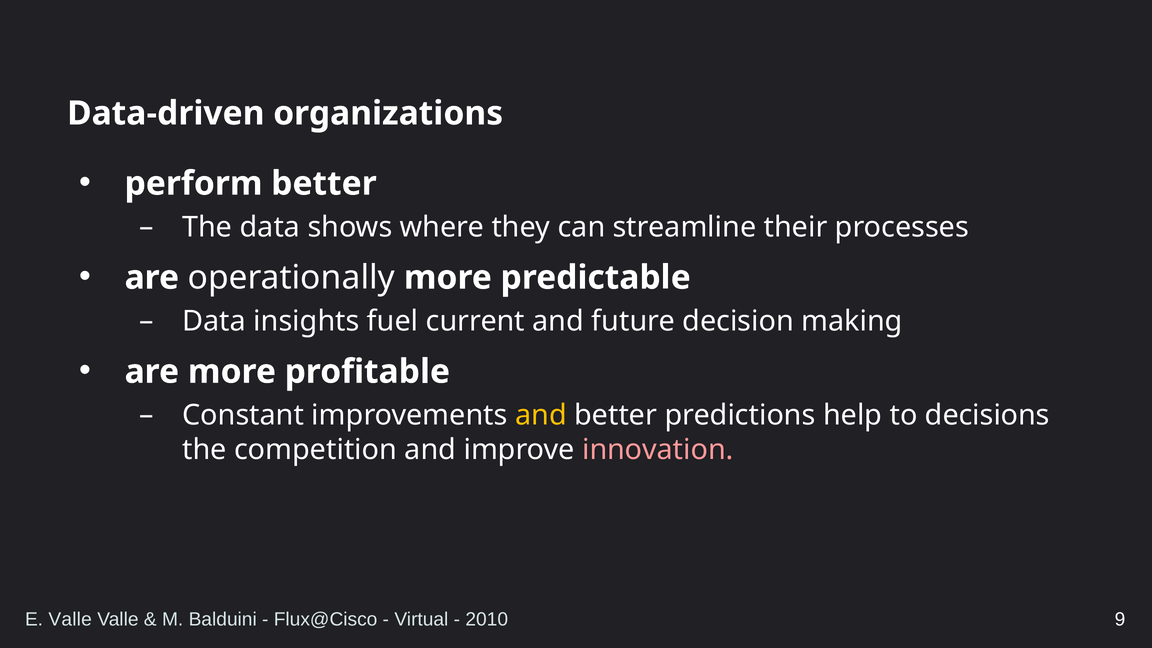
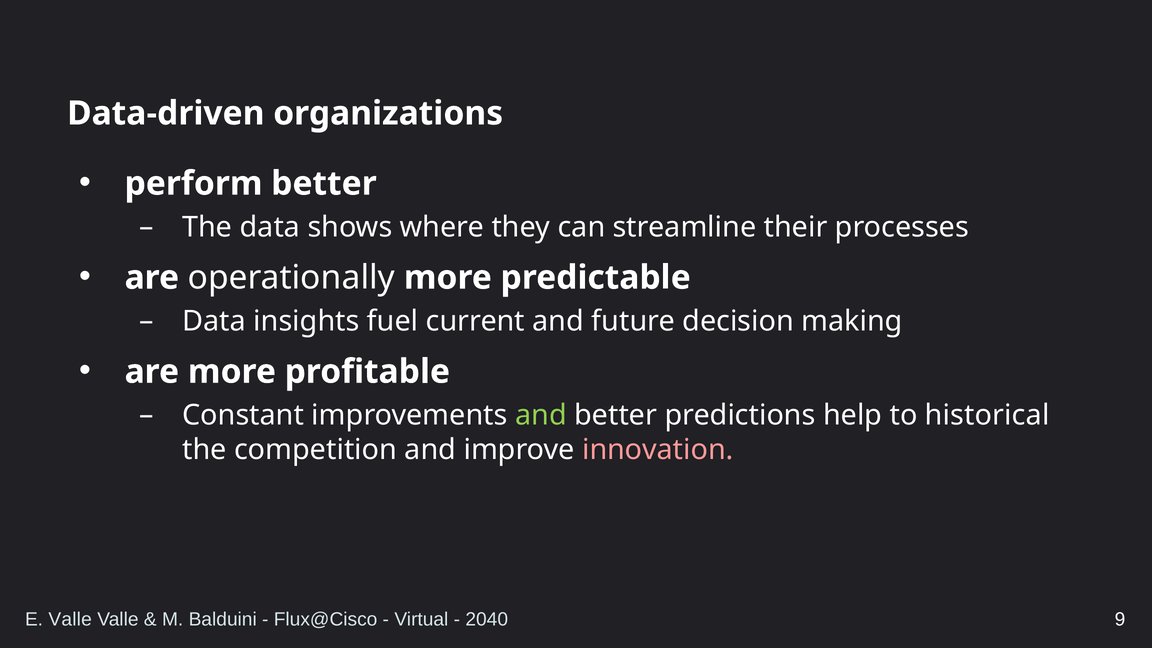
and colour: yellow -> light green (541, 415)
decisions: decisions -> historical (987, 415)
2010: 2010 -> 2040 (487, 620)
